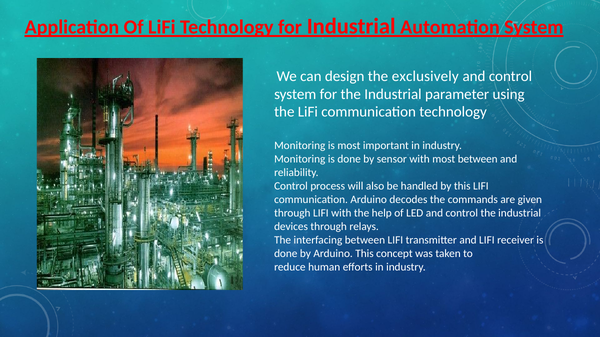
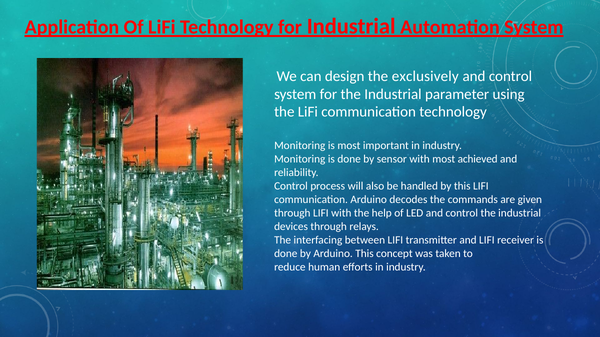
most between: between -> achieved (478, 159)
